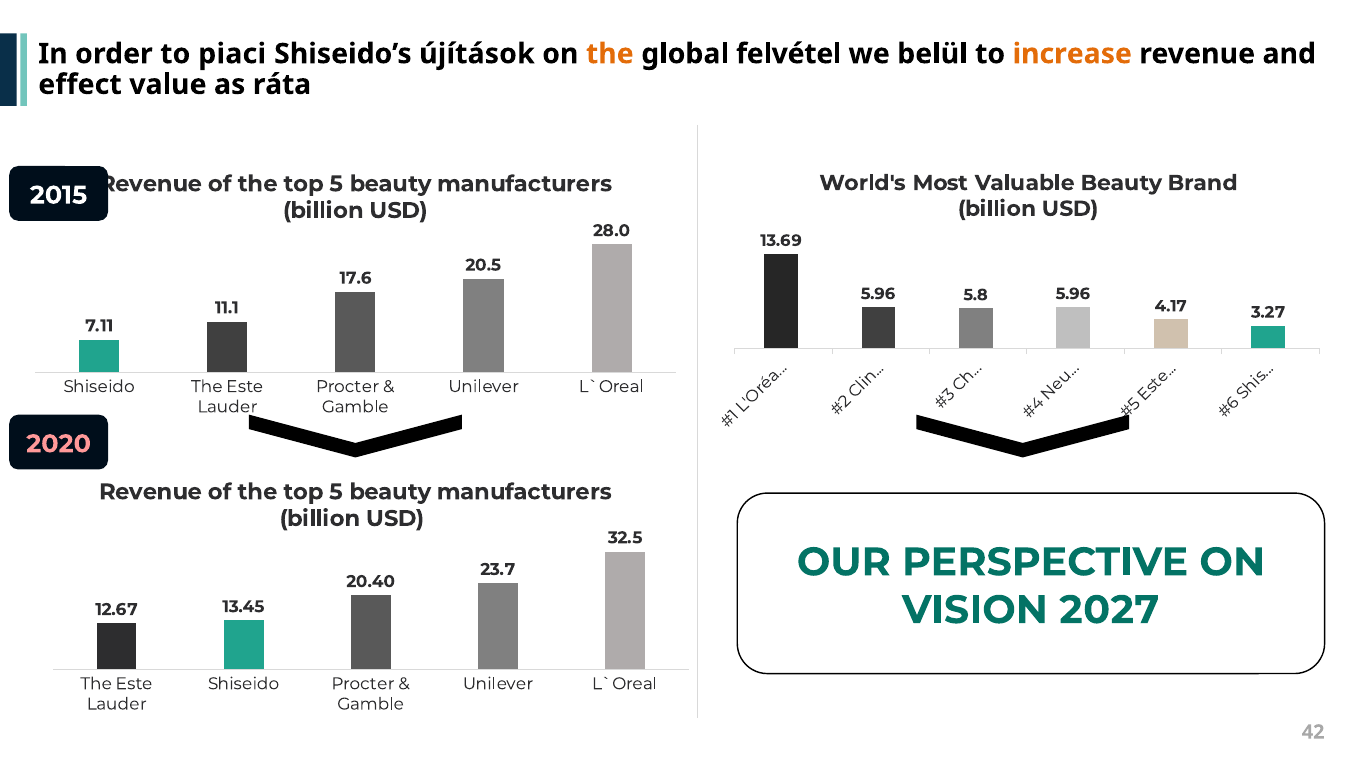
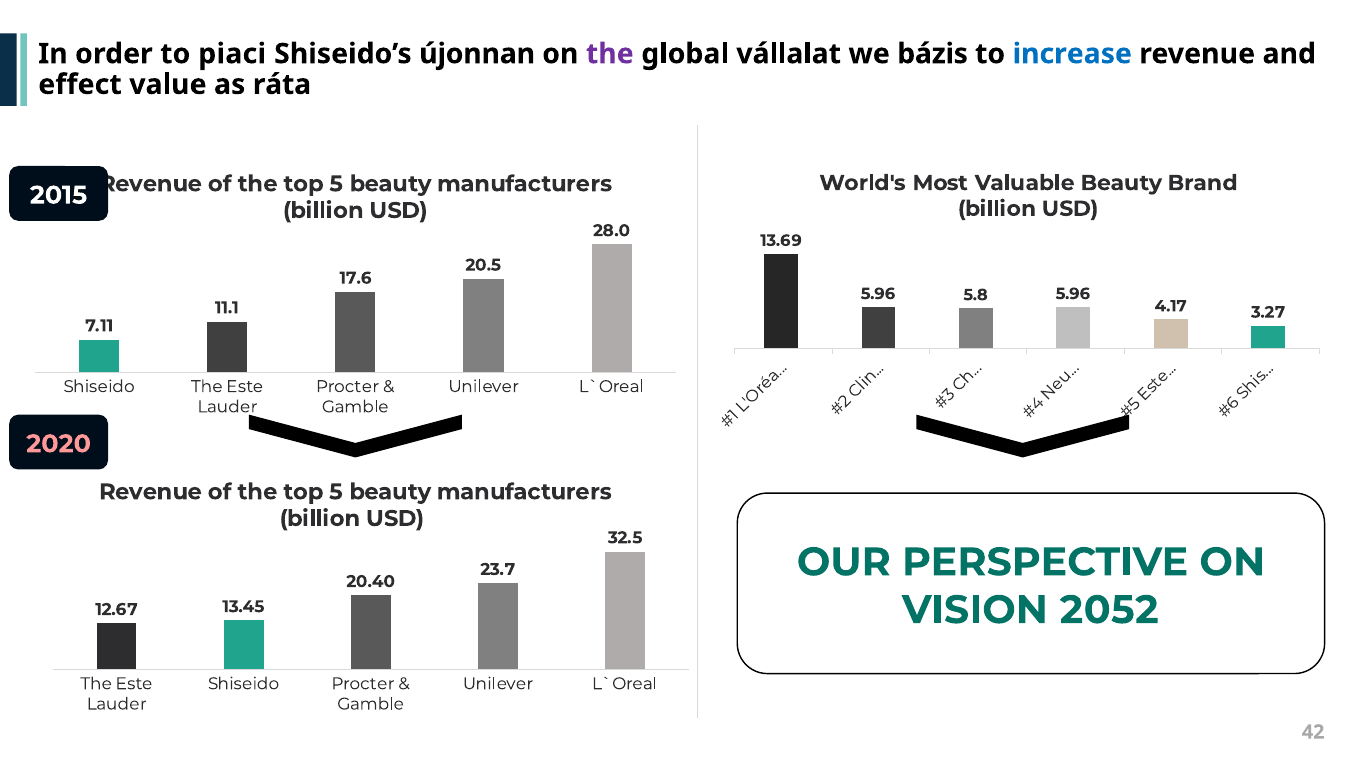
újítások: újítások -> újonnan (477, 54)
the colour: orange -> purple (610, 54)
felvétel: felvétel -> vállalat (789, 54)
belül: belül -> bázis (933, 54)
increase colour: orange -> blue (1072, 54)
2027: 2027 -> 2052 (1109, 609)
